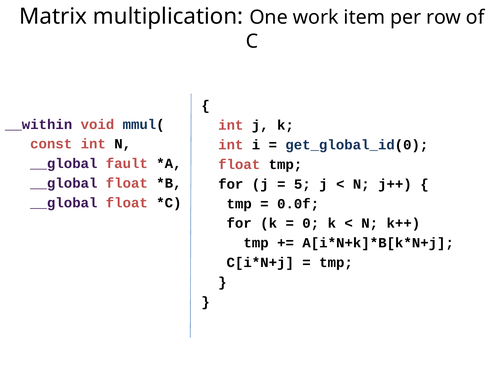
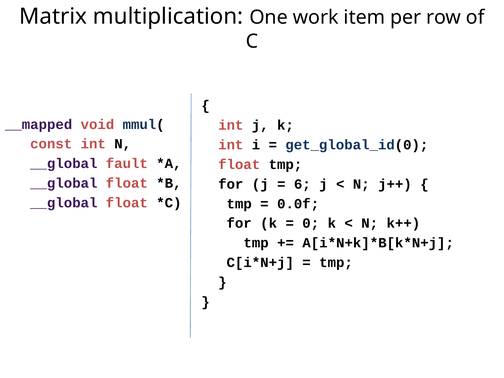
__within: __within -> __mapped (39, 124)
5: 5 -> 6 (302, 184)
